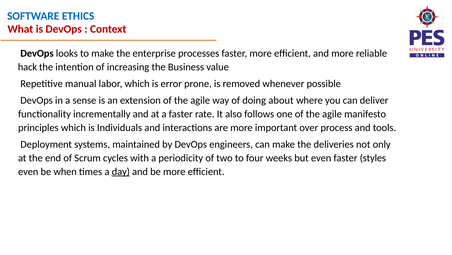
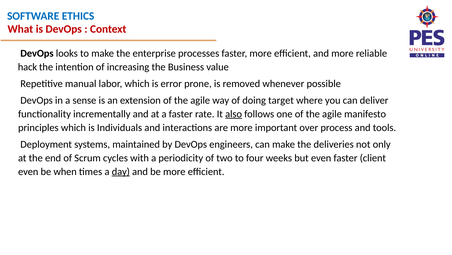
about: about -> target (281, 100)
also underline: none -> present (234, 114)
styles: styles -> client (373, 157)
